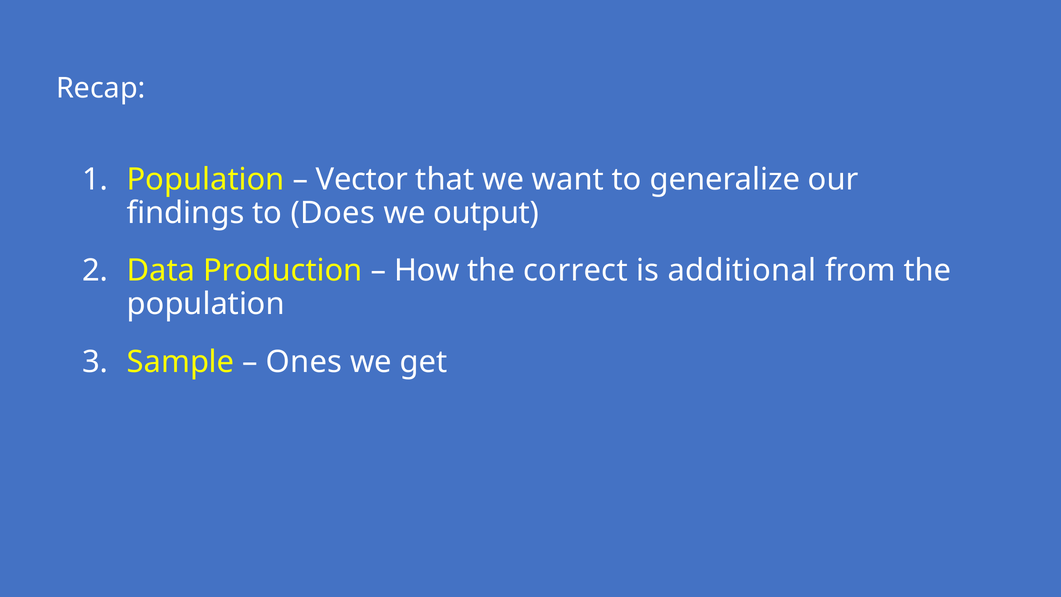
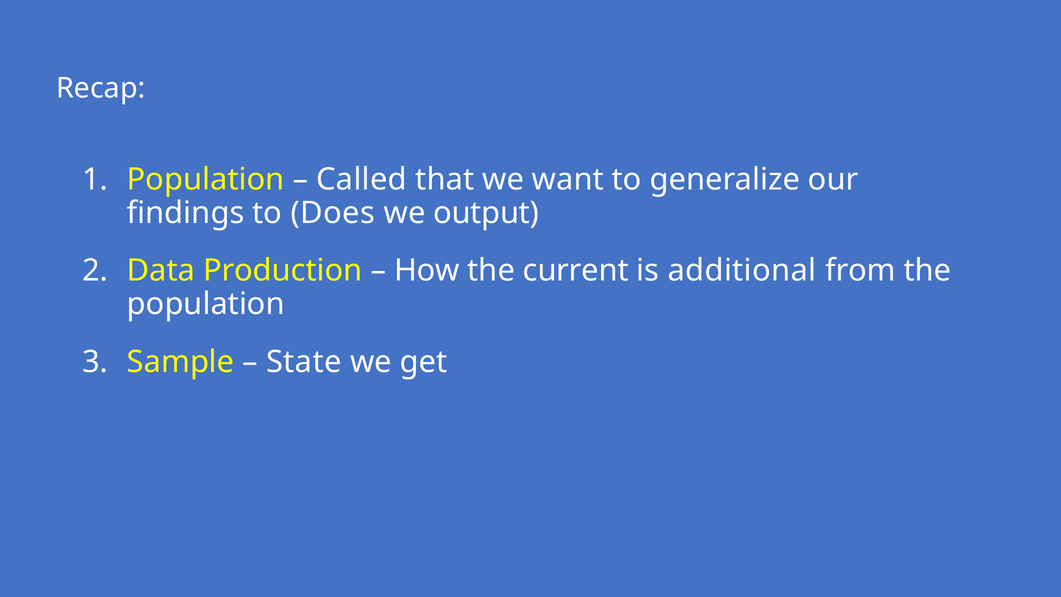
Vector: Vector -> Called (362, 179)
correct: correct -> current (576, 271)
Ones: Ones -> State (304, 362)
